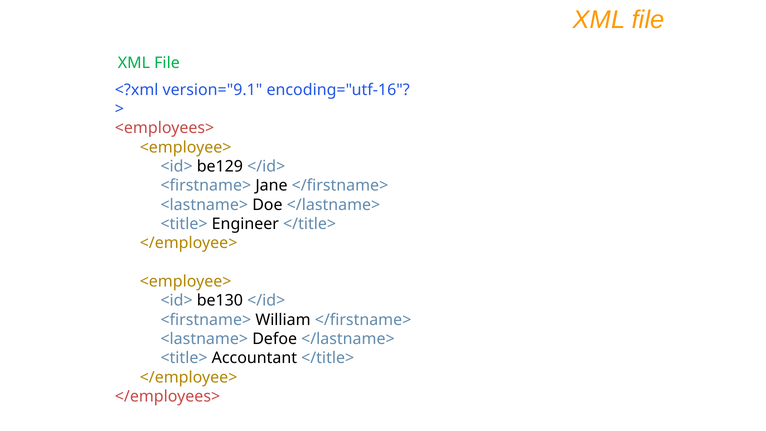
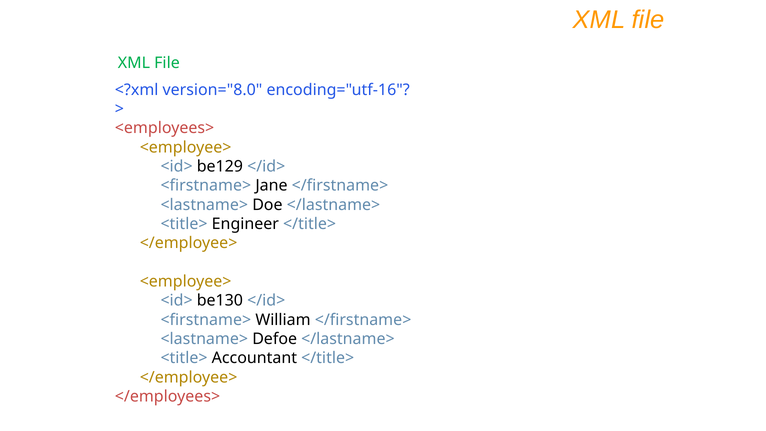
version="9.1: version="9.1 -> version="8.0 (212, 90)
